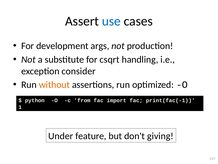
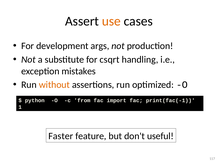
use colour: blue -> orange (111, 21)
consider: consider -> mistakes (79, 71)
Under: Under -> Faster (61, 136)
giving: giving -> useful (160, 136)
